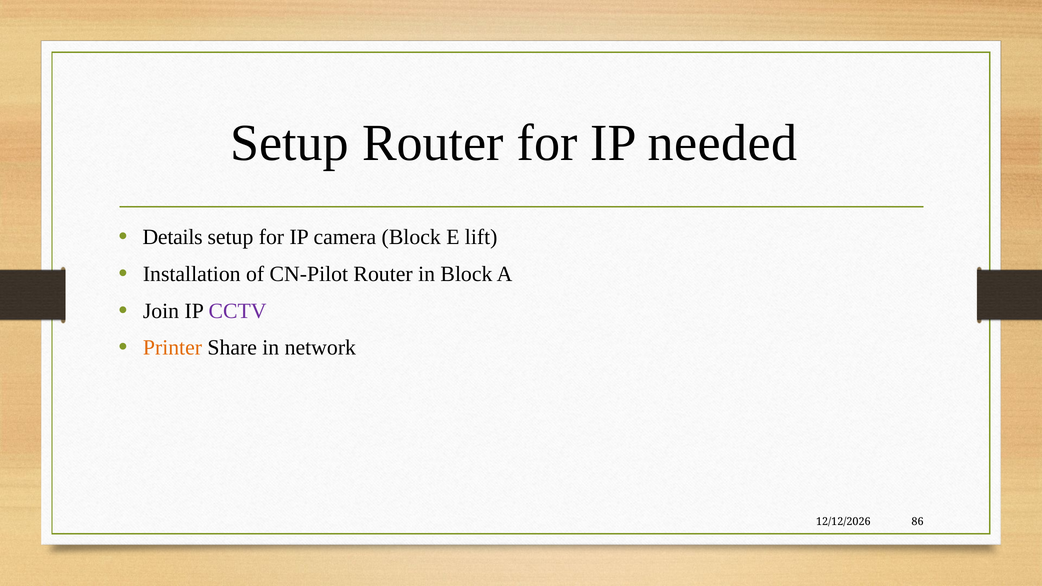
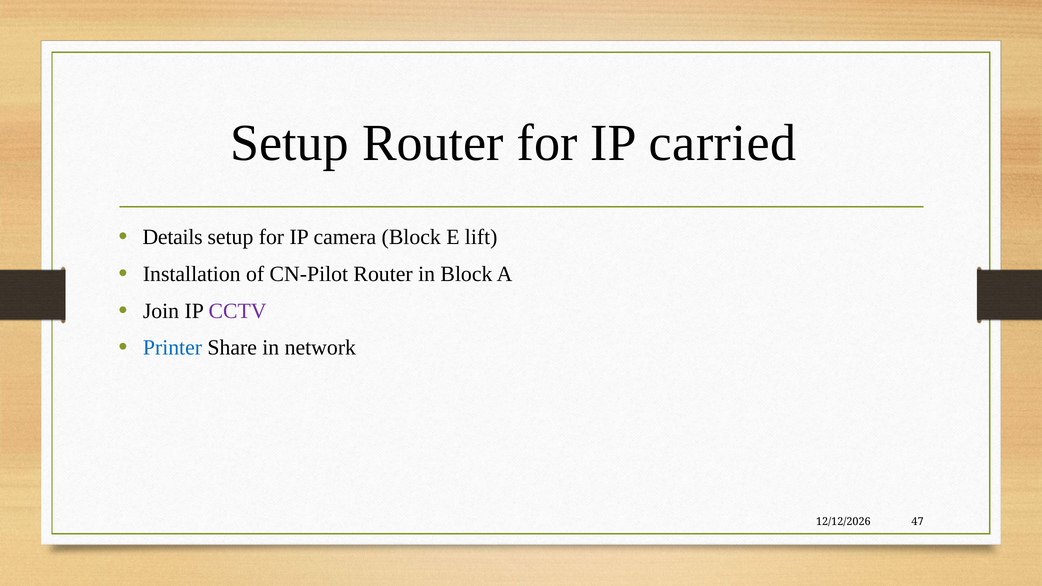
needed: needed -> carried (723, 143)
Printer colour: orange -> blue (172, 348)
86: 86 -> 47 (918, 522)
